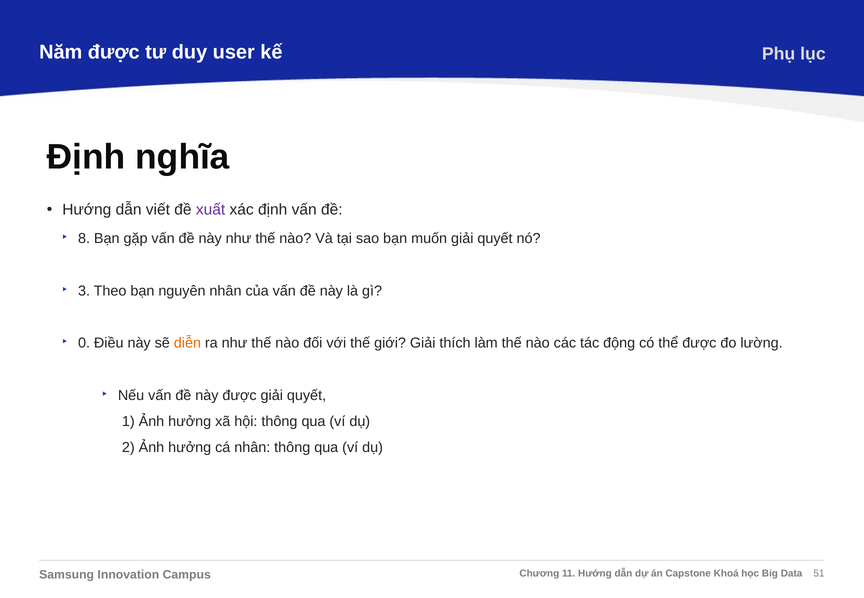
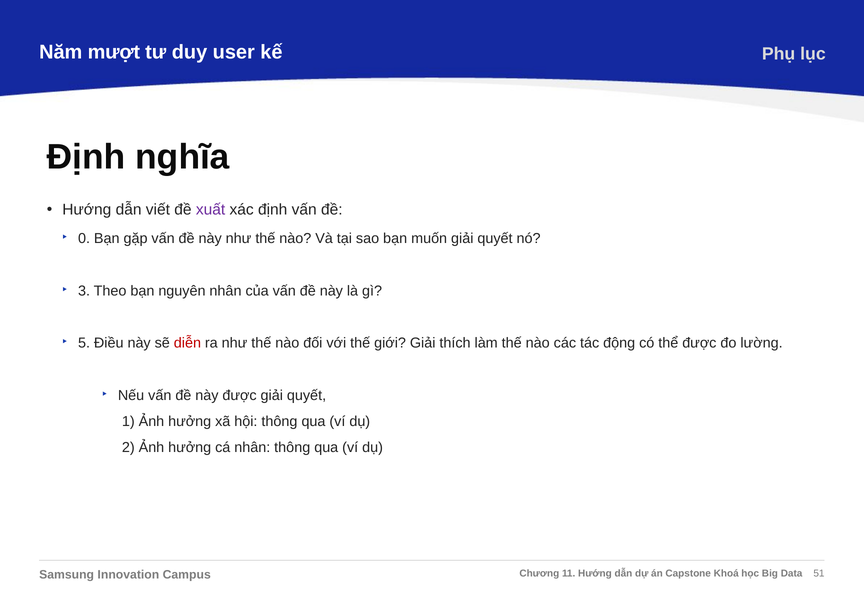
Năm được: được -> mượt (114, 52)
8: 8 -> 0 (84, 239)
0: 0 -> 5 (84, 343)
diễn colour: orange -> red (187, 343)
